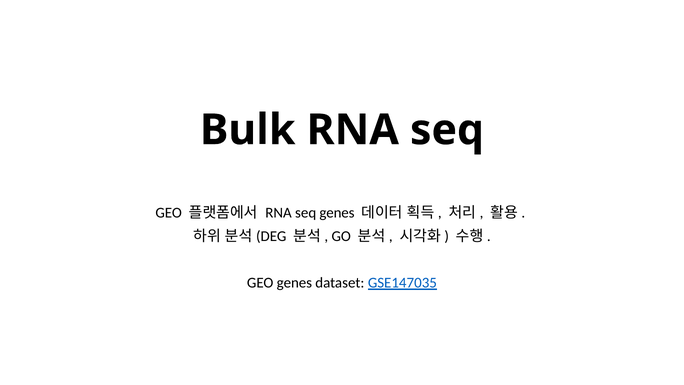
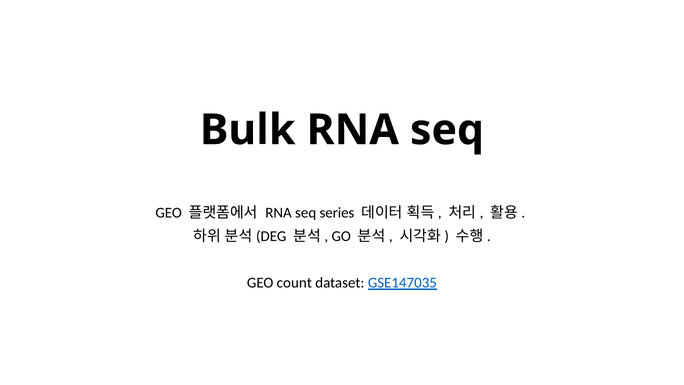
seq genes: genes -> series (337, 213)
GEO genes: genes -> count (294, 283)
